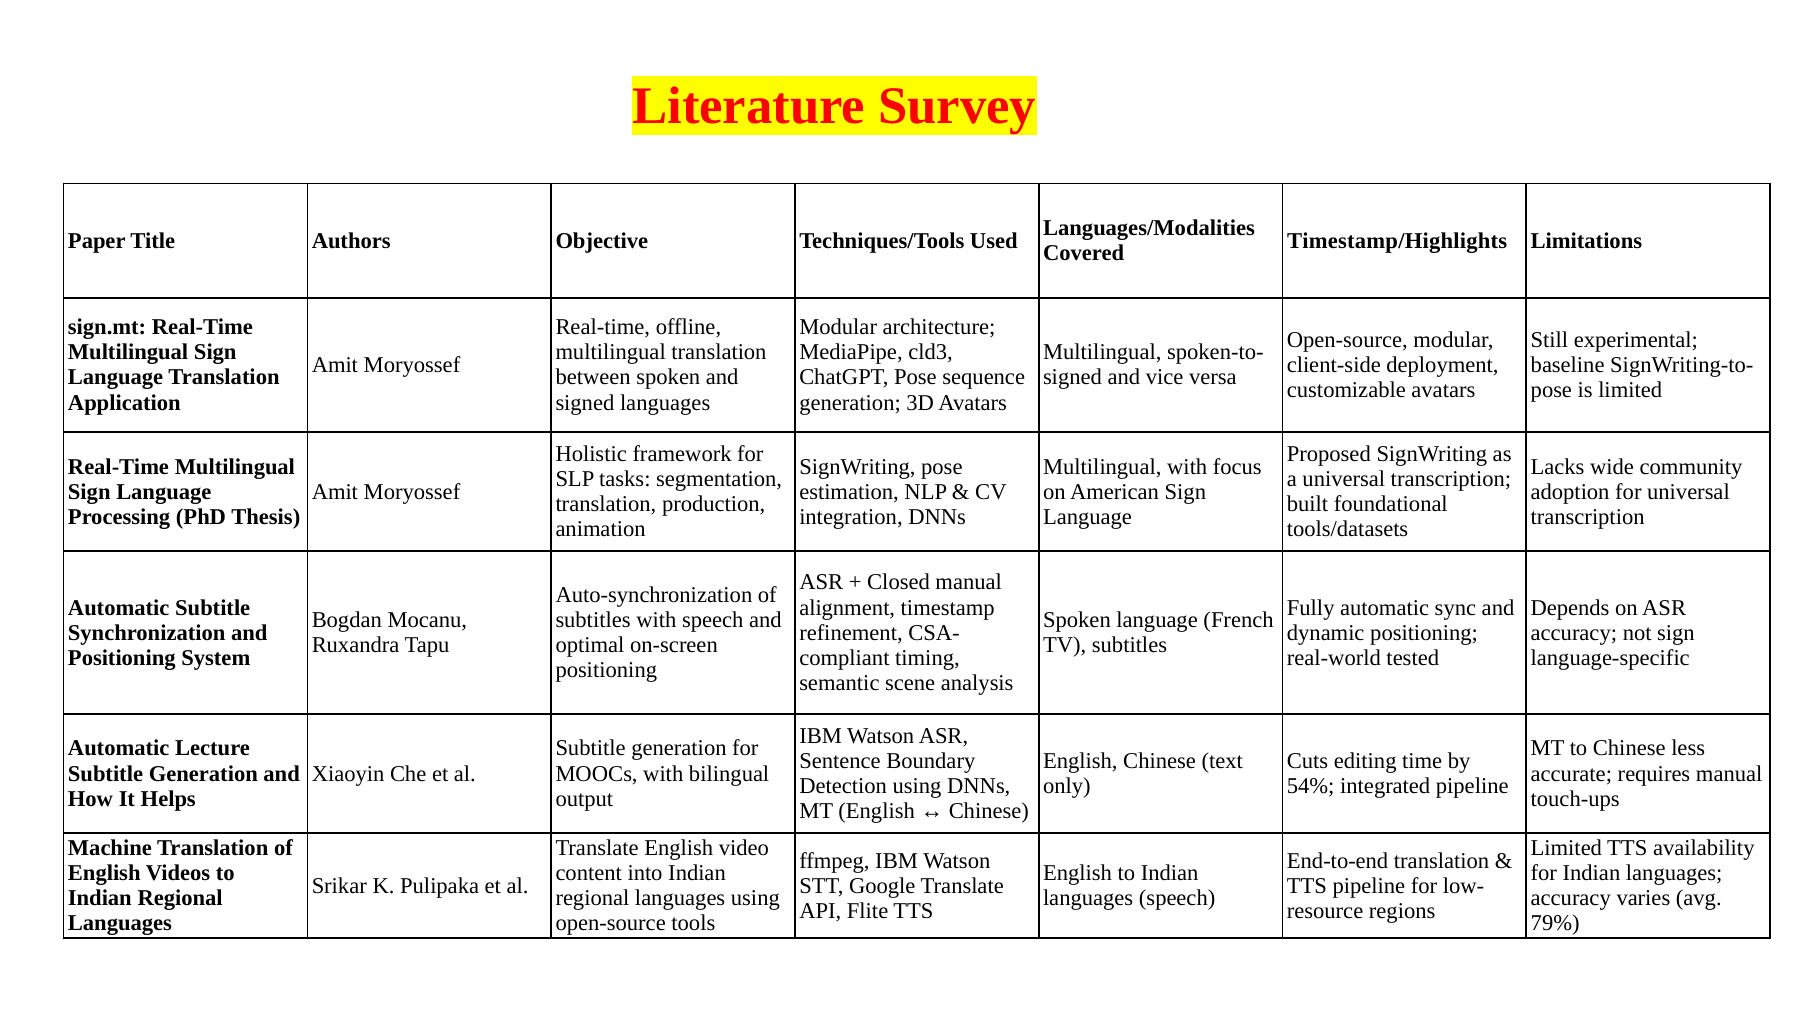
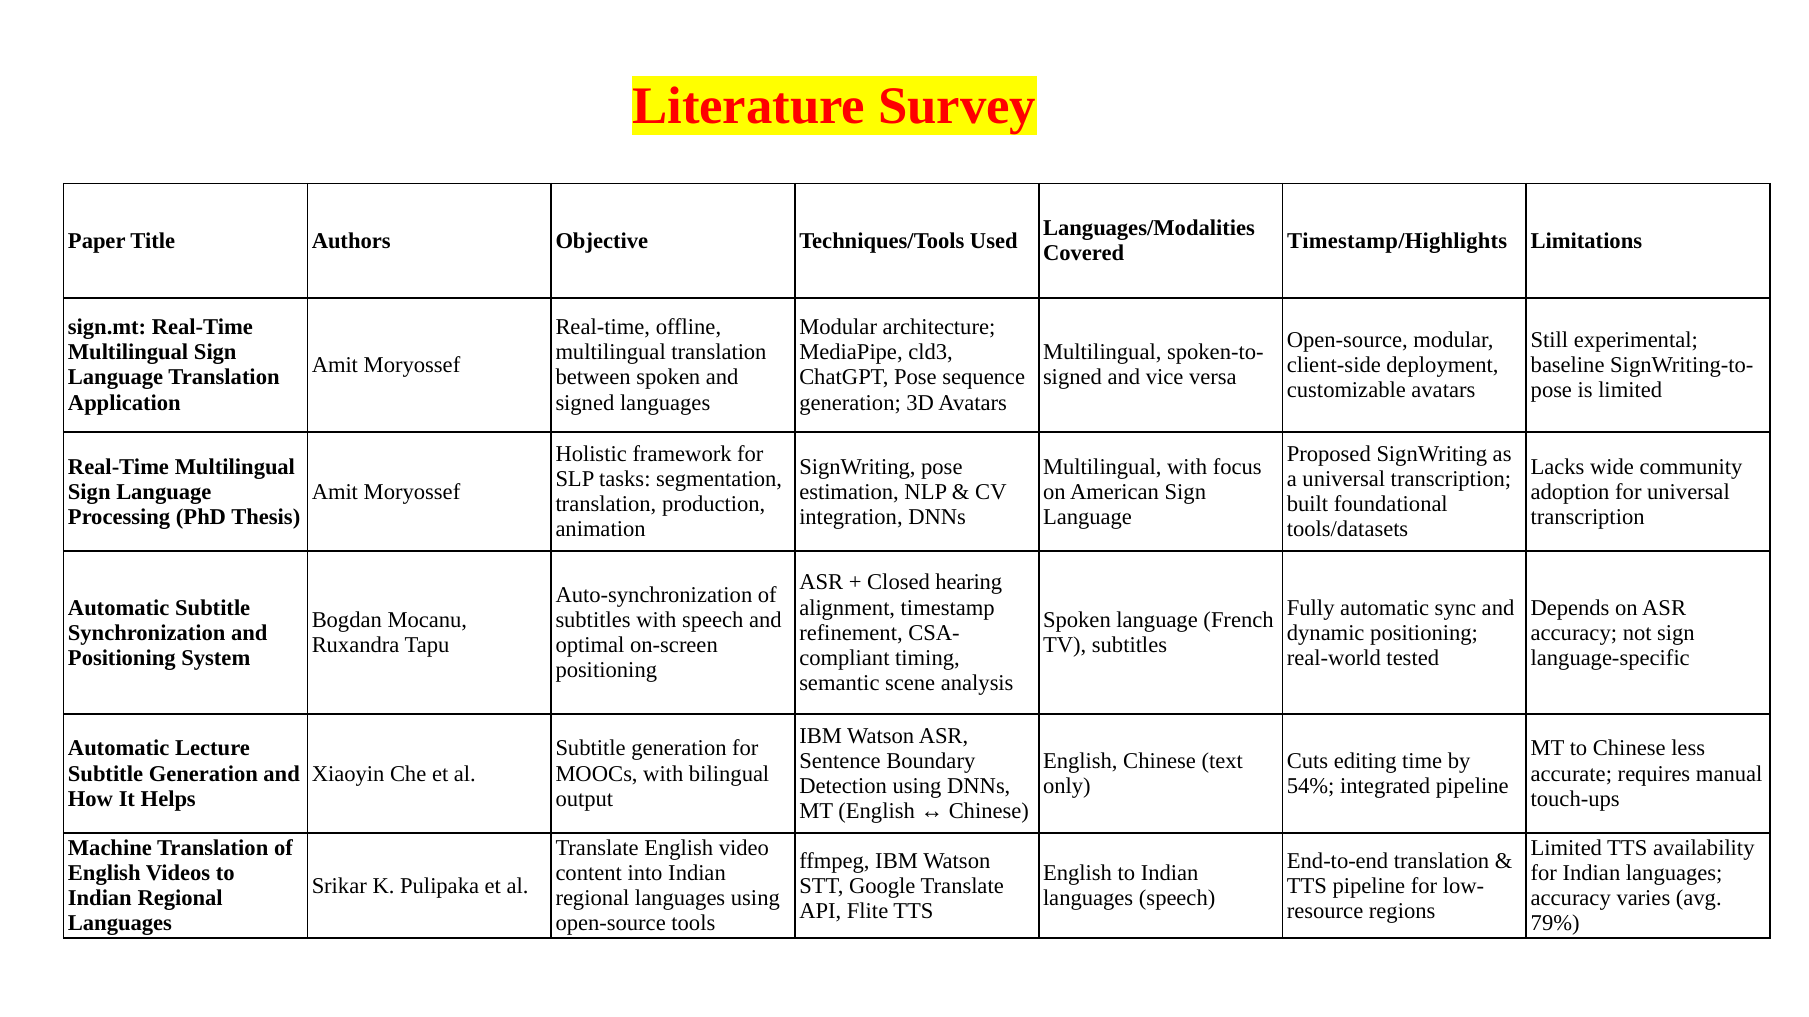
Closed manual: manual -> hearing (969, 583)
